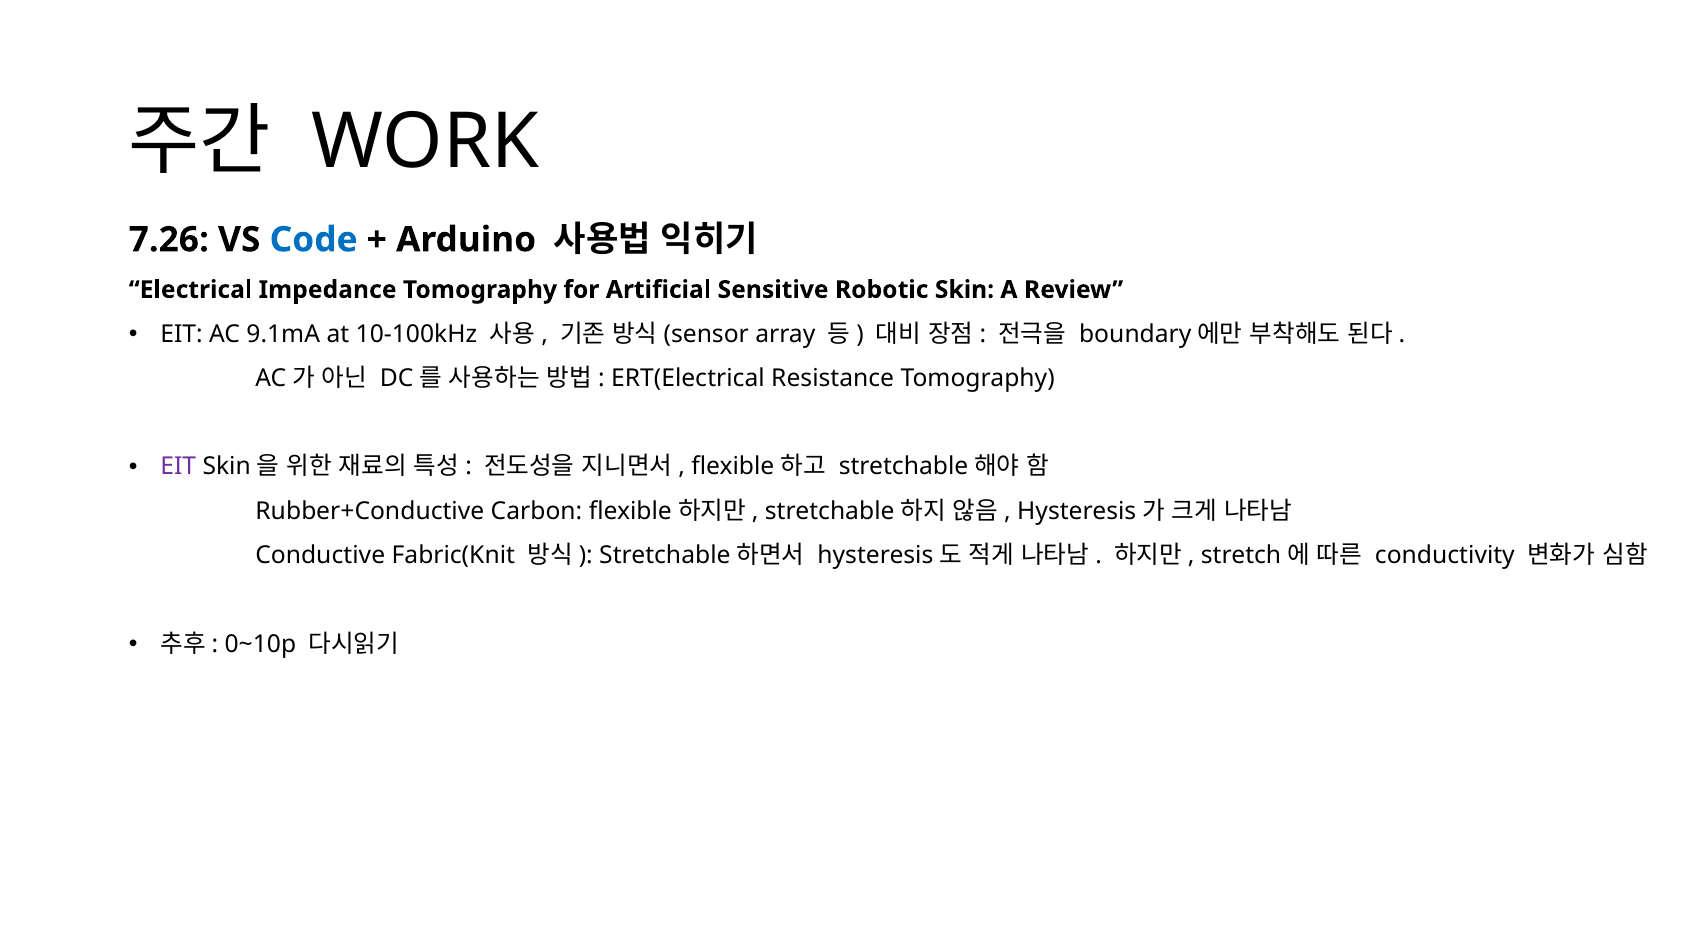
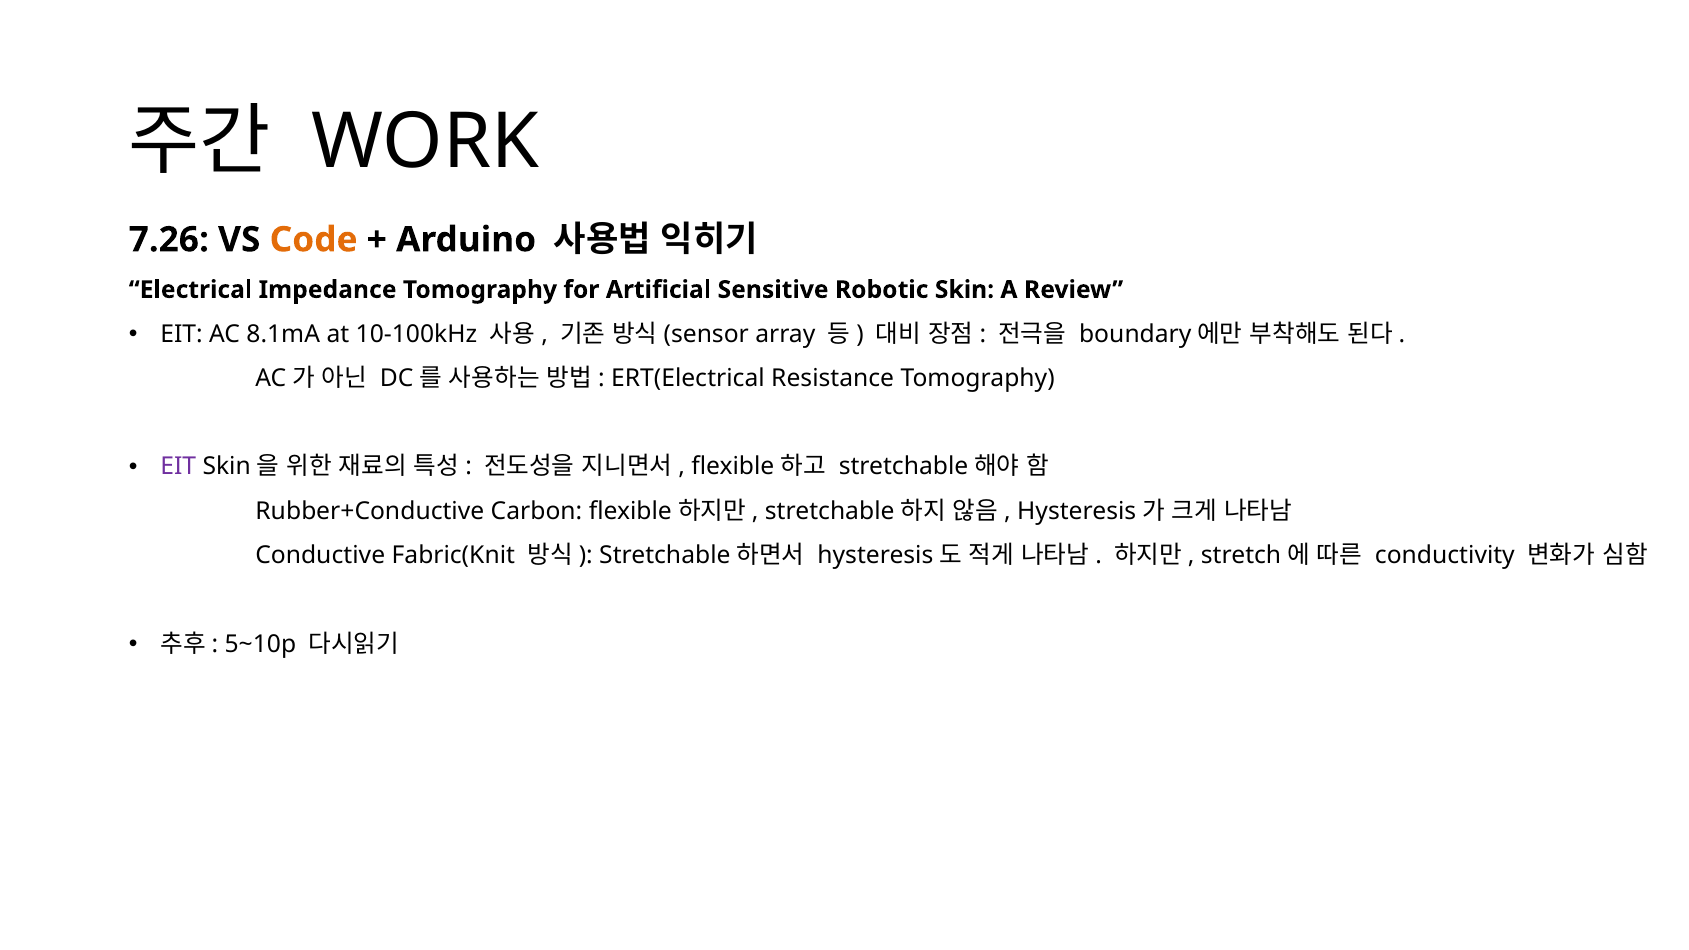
Code colour: blue -> orange (314, 240)
9.1mA: 9.1mA -> 8.1mA (283, 334)
0~10p: 0~10p -> 5~10p (260, 644)
